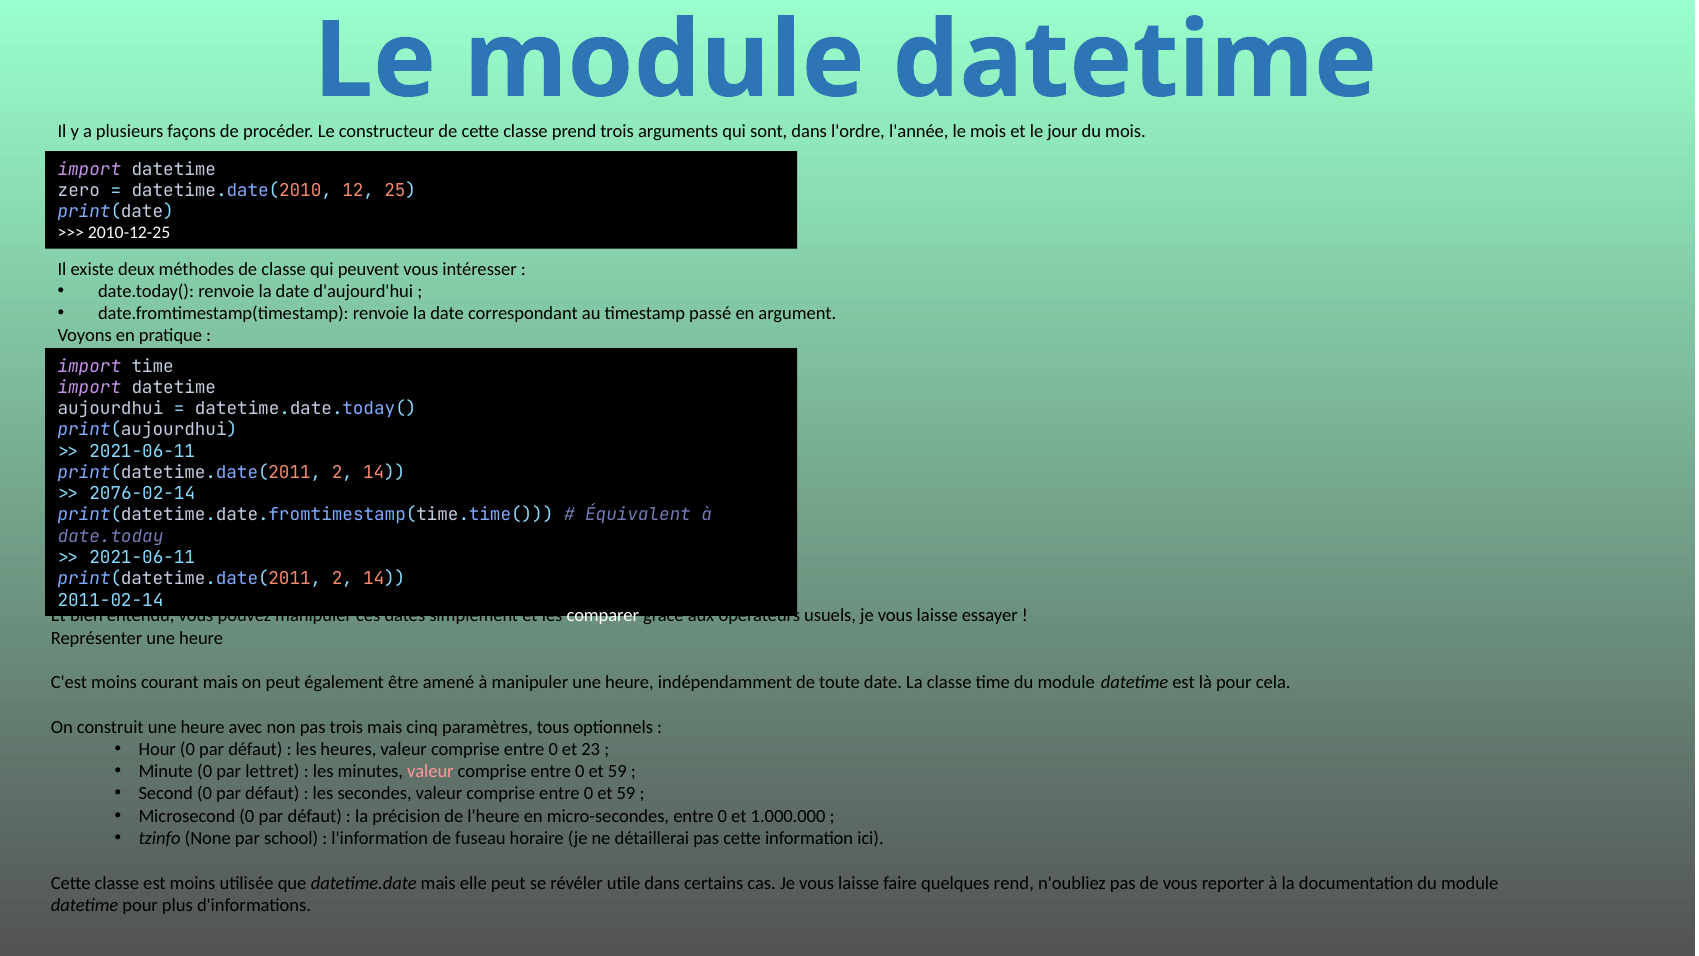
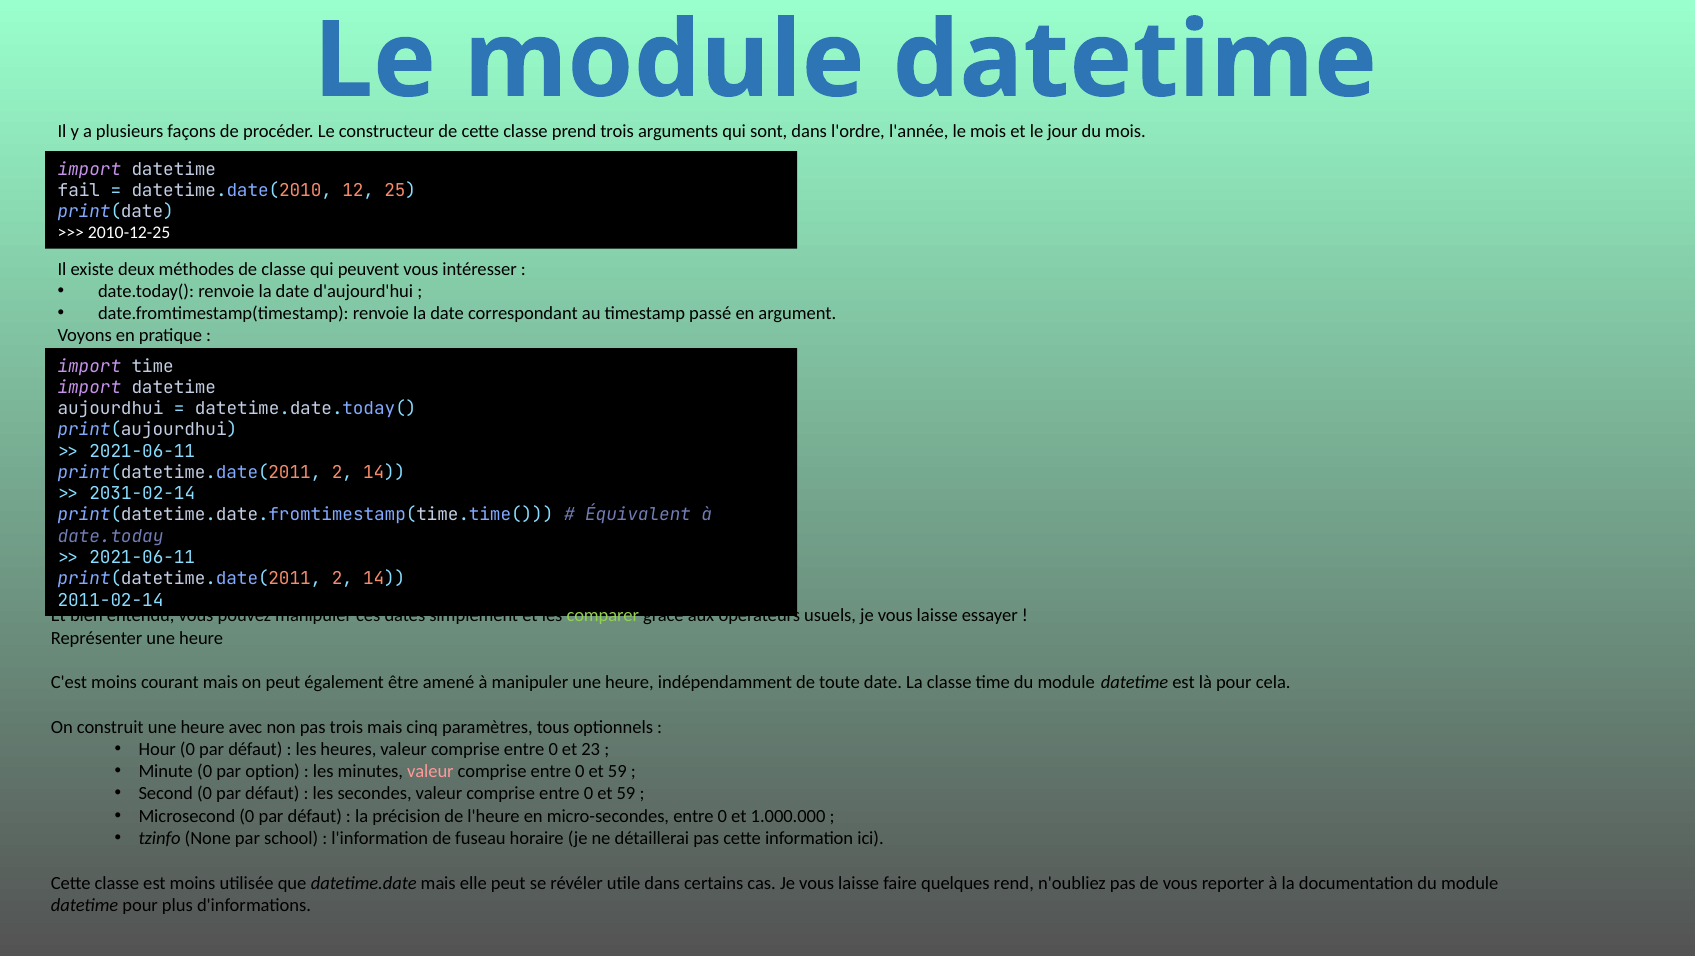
zero: zero -> fail (79, 190)
2076-02-14: 2076-02-14 -> 2031-02-14 (142, 494)
comparer colour: white -> light green (603, 615)
lettret: lettret -> option (273, 771)
